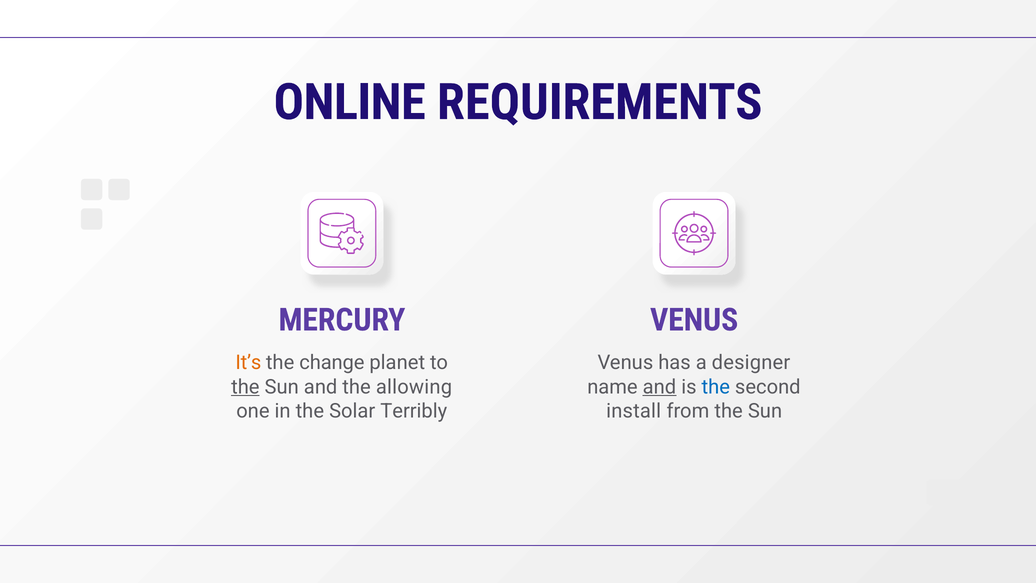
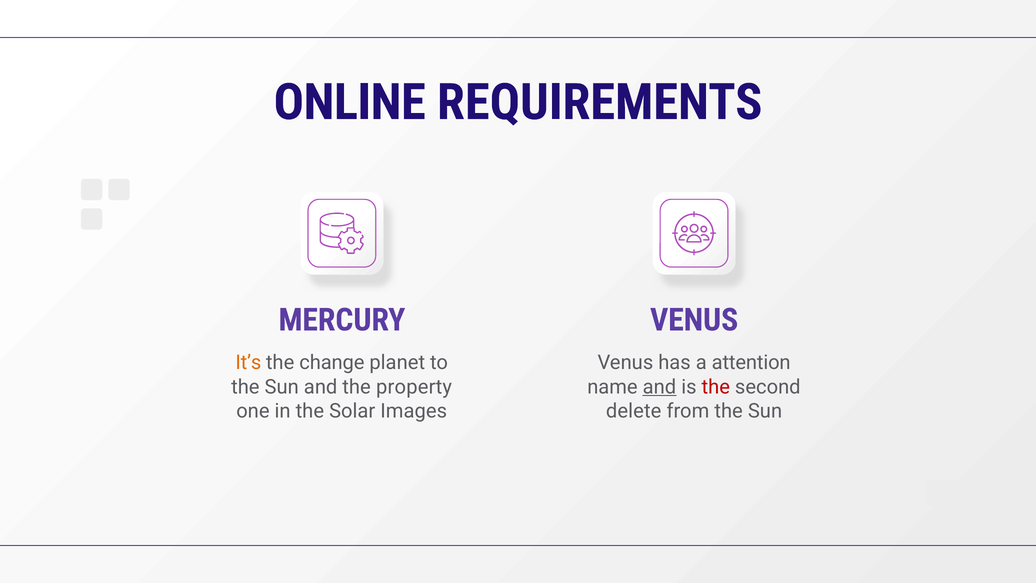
designer: designer -> attention (751, 363)
the underline: present -> none (245, 387)
allowing: allowing -> property (414, 387)
the colour: blue -> red (716, 387)
Terribly: Terribly -> Images (414, 411)
install: install -> delete (634, 411)
